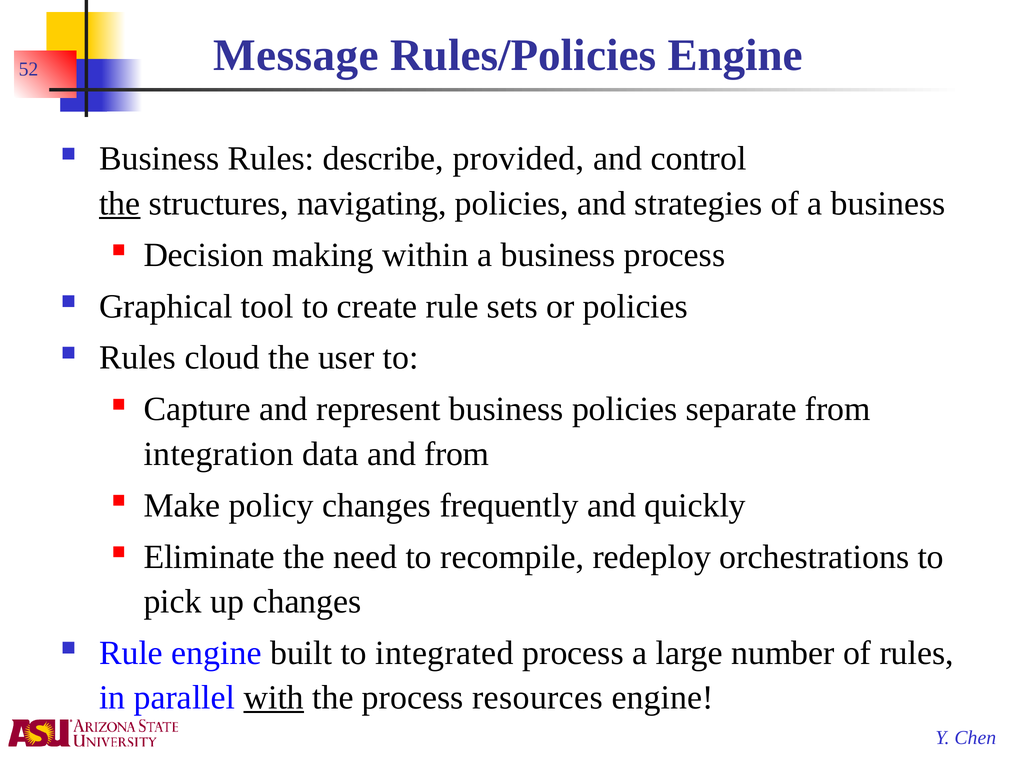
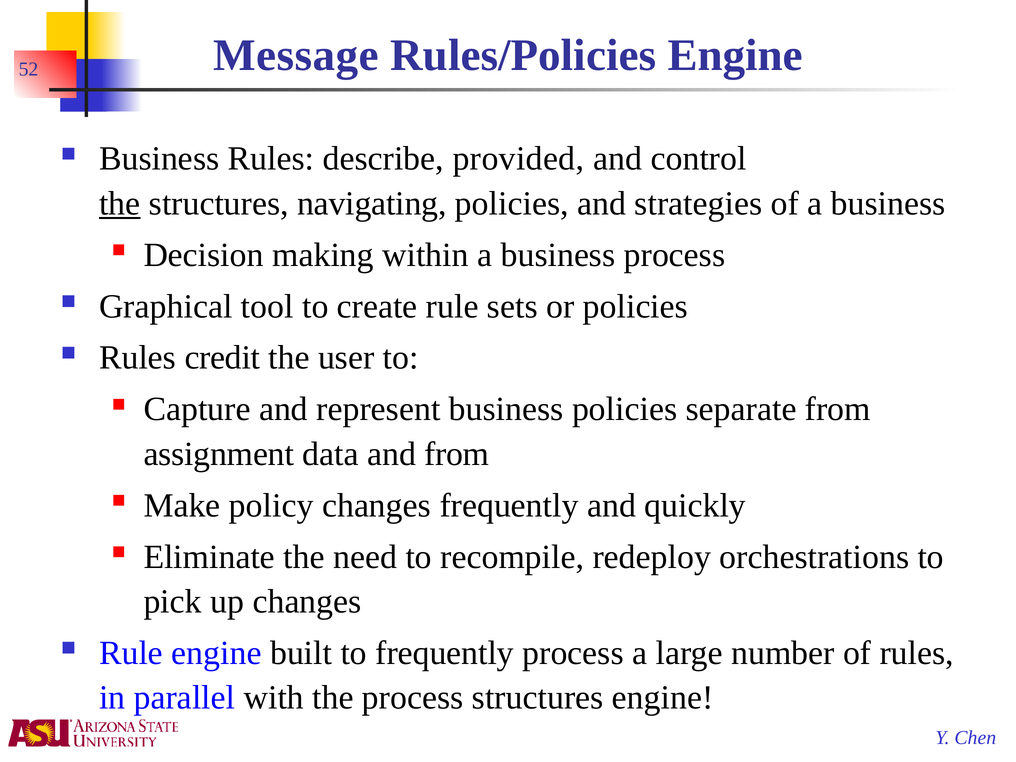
cloud: cloud -> credit (222, 358)
integration: integration -> assignment (219, 454)
to integrated: integrated -> frequently (445, 653)
with underline: present -> none (274, 698)
process resources: resources -> structures (538, 698)
